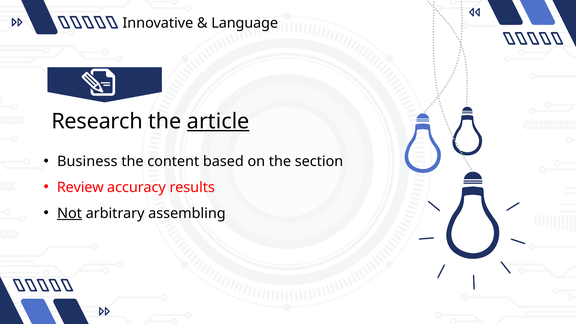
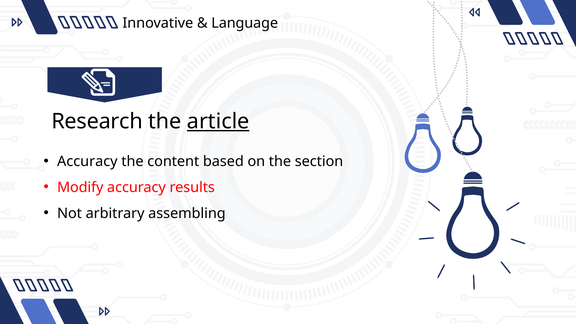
Business: Business -> Accuracy (87, 161)
Review: Review -> Modify (80, 187)
Not underline: present -> none (70, 213)
